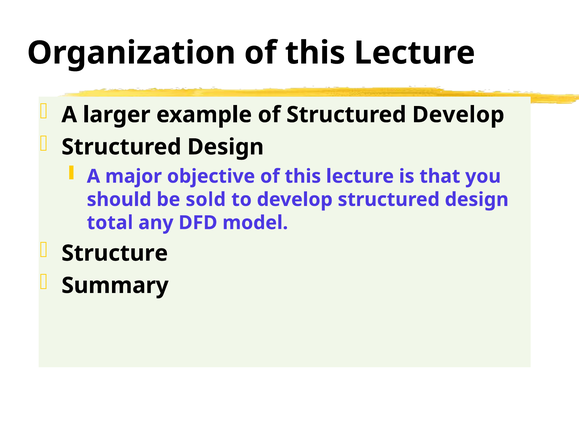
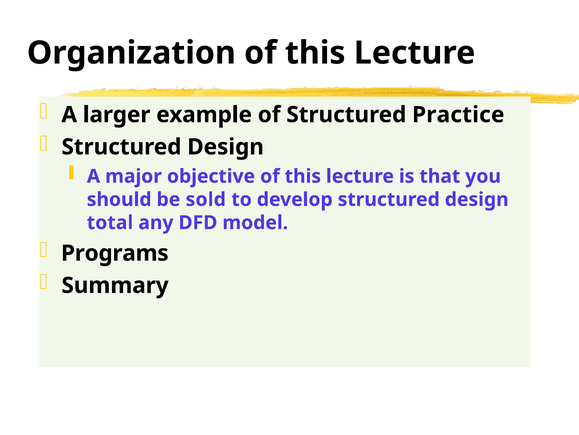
Structured Develop: Develop -> Practice (458, 115)
Structure: Structure -> Programs (115, 253)
